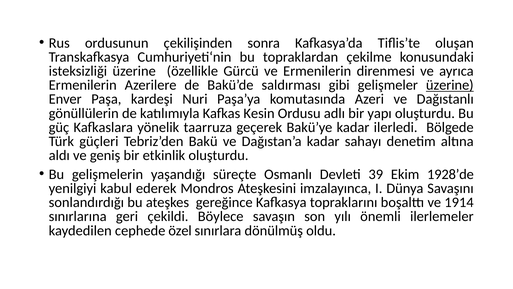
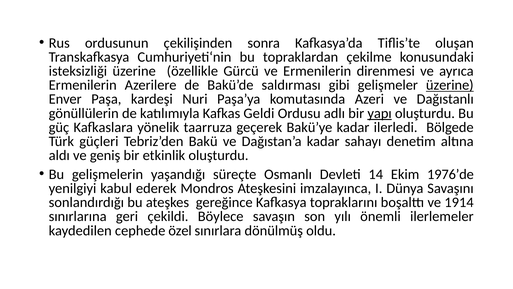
Kesin: Kesin -> Geldi (259, 113)
yapı underline: none -> present (380, 113)
39: 39 -> 14 (376, 174)
1928’de: 1928’de -> 1976’de (450, 174)
